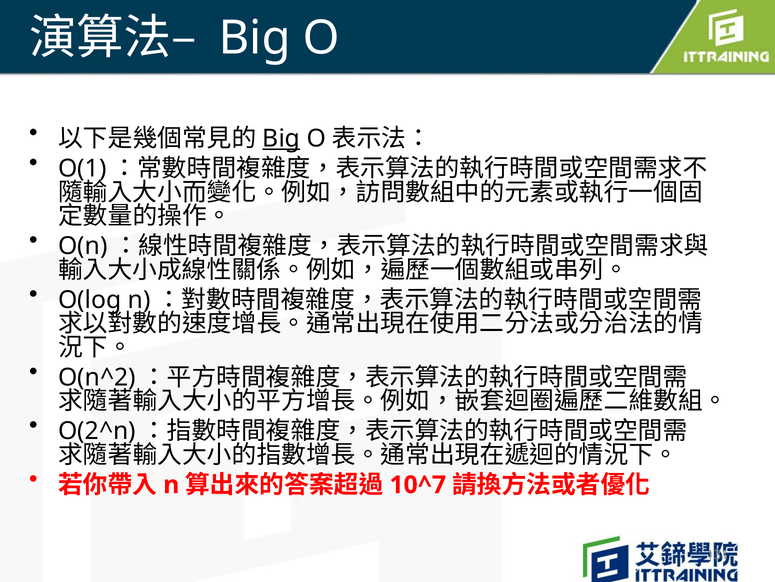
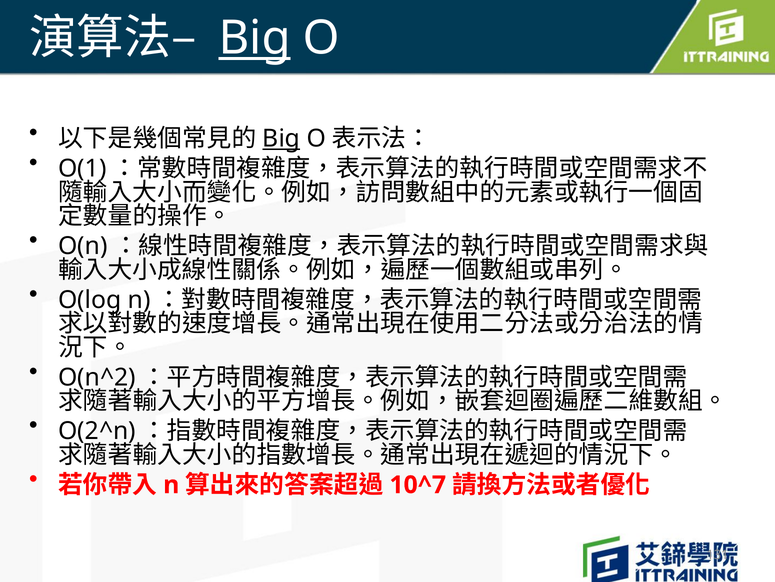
Big underline: none -> present (255, 38)
